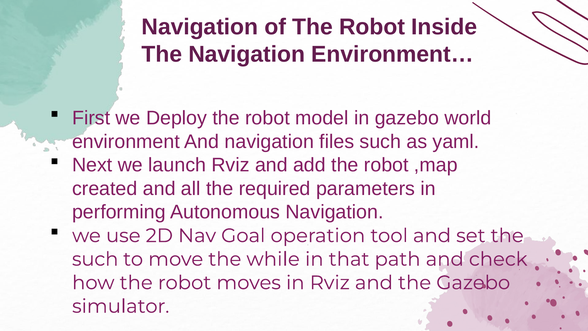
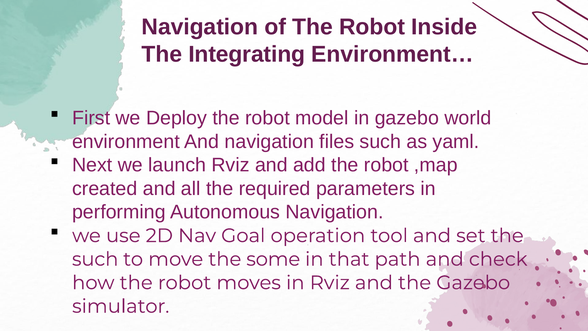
The Navigation: Navigation -> Integrating (247, 54)
while: while -> some (273, 259)
